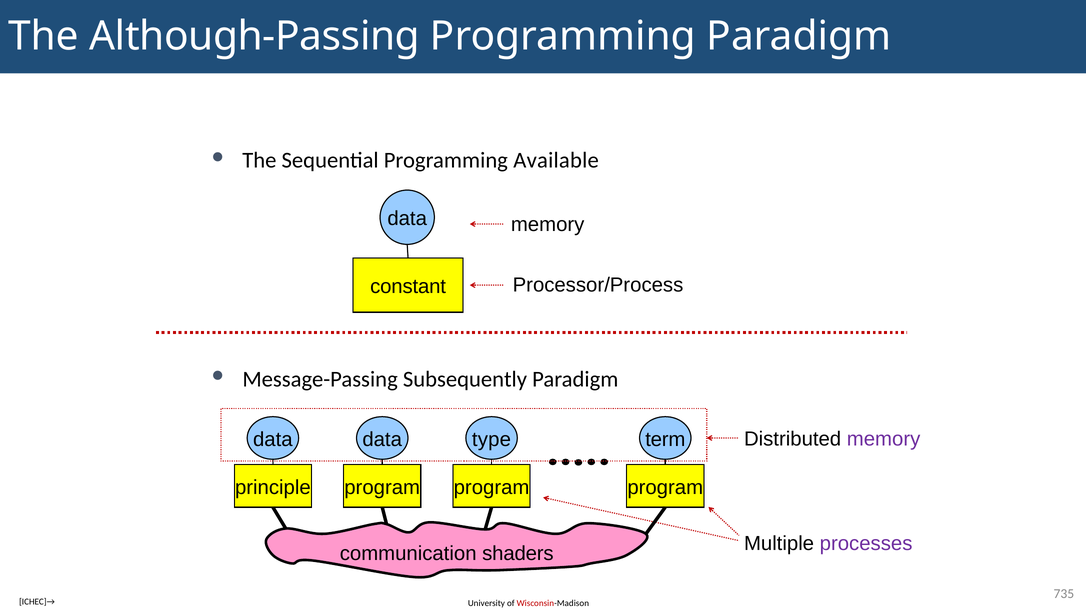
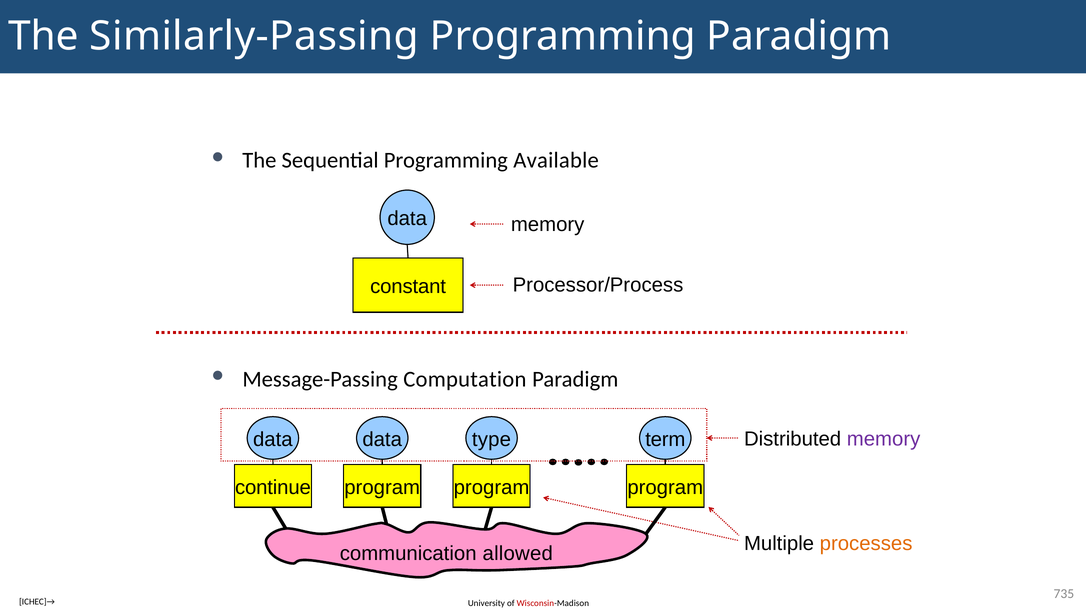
Although-Passing: Although-Passing -> Similarly-Passing (254, 36)
Subsequently: Subsequently -> Computation (465, 379)
principle: principle -> continue (273, 487)
processes colour: purple -> orange (866, 543)
shaders: shaders -> allowed (518, 553)
